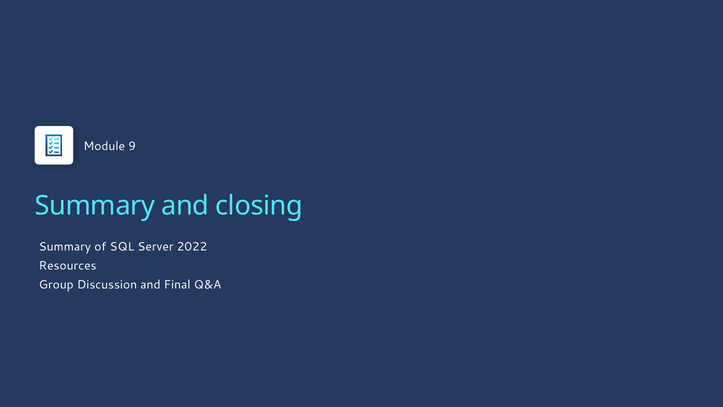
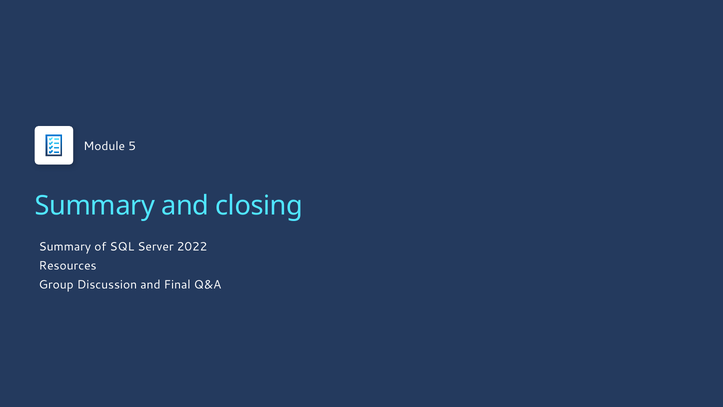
9: 9 -> 5 (132, 146)
